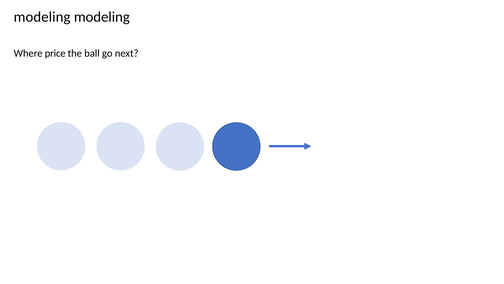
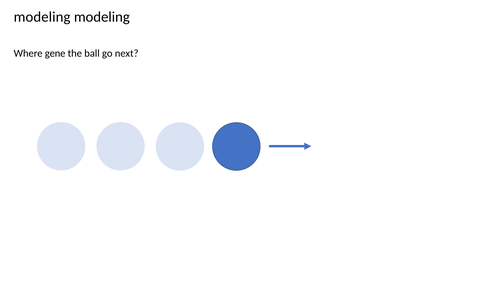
price: price -> gene (55, 53)
